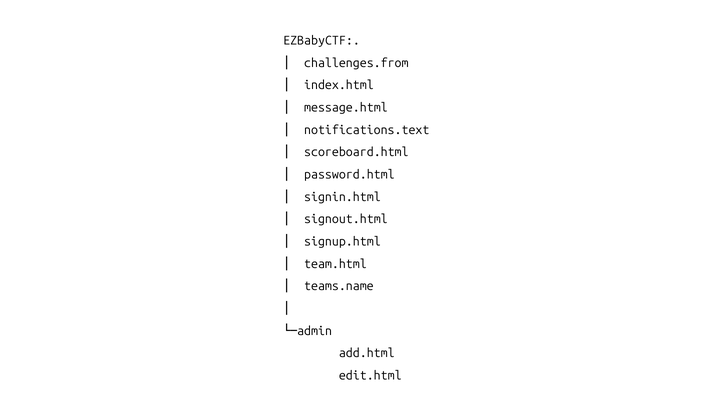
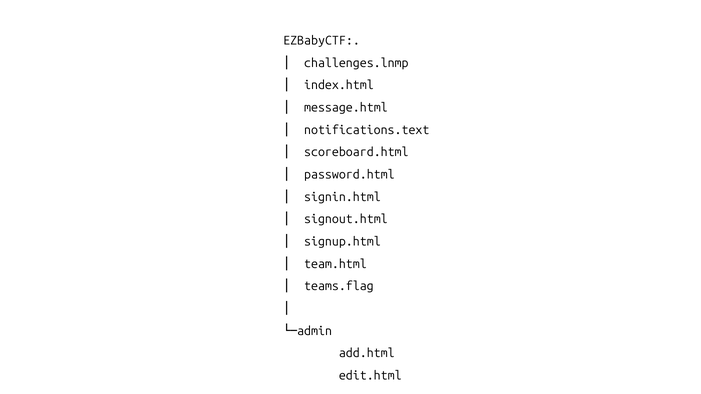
challenges.from: challenges.from -> challenges.lnmp (356, 63)
teams.name: teams.name -> teams.flag (339, 287)
